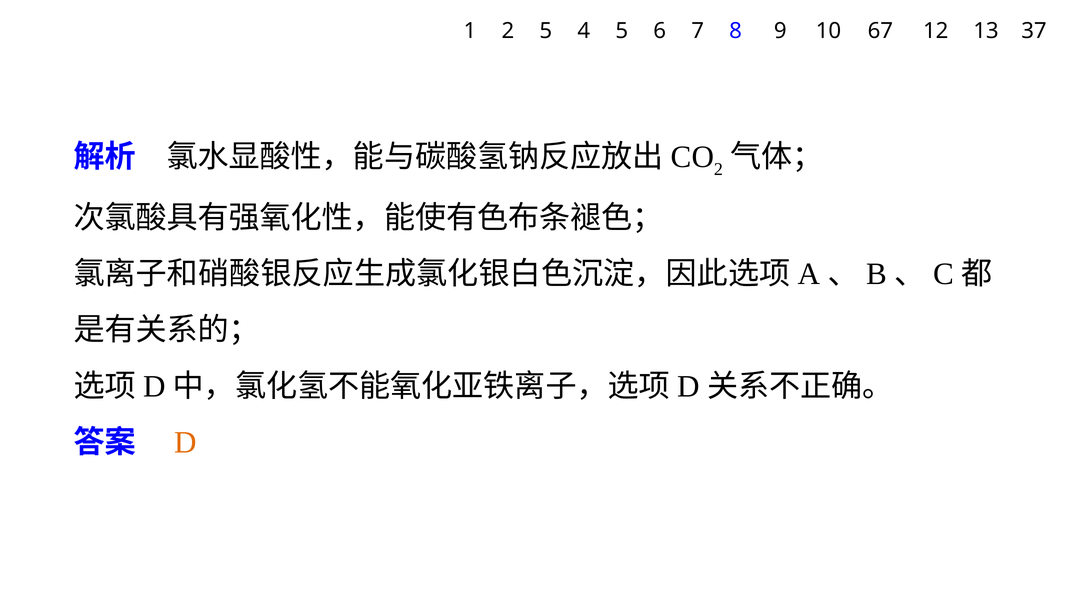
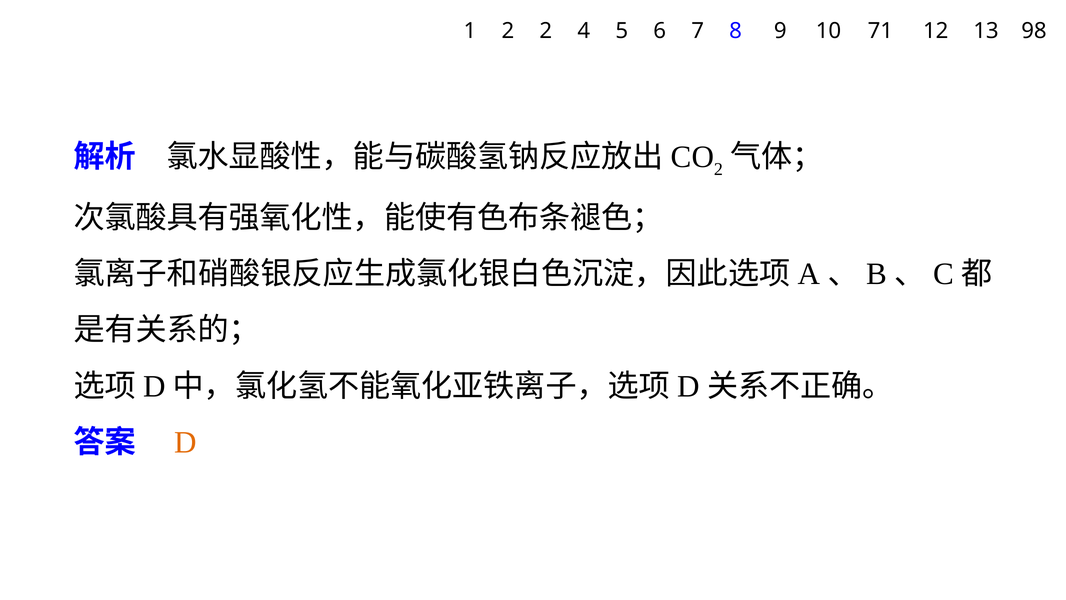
2 5: 5 -> 2 (546, 31)
67: 67 -> 71 (880, 31)
37: 37 -> 98 (1034, 31)
